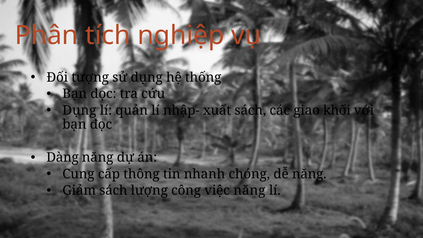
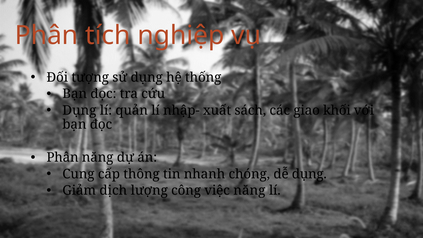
Dàng: Dàng -> Phân (63, 158)
dễ năng: năng -> dụng (309, 174)
Giảm sách: sách -> dịch (113, 190)
